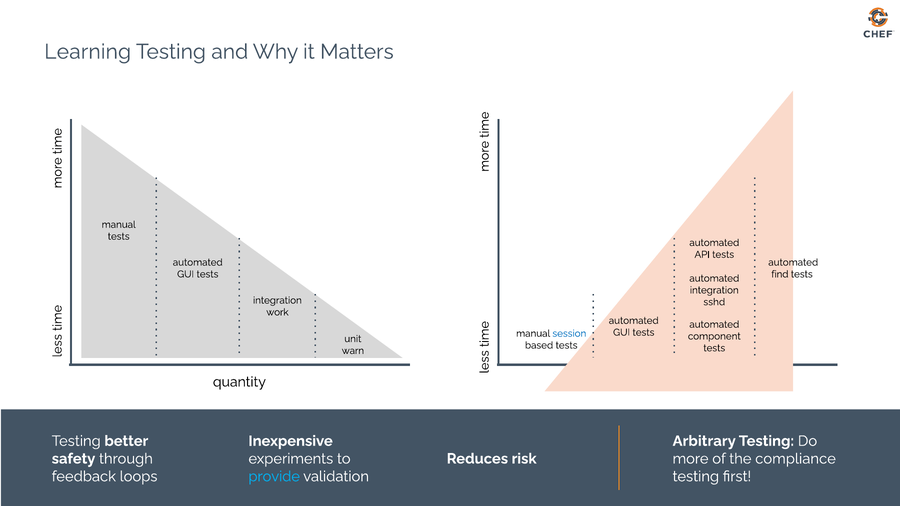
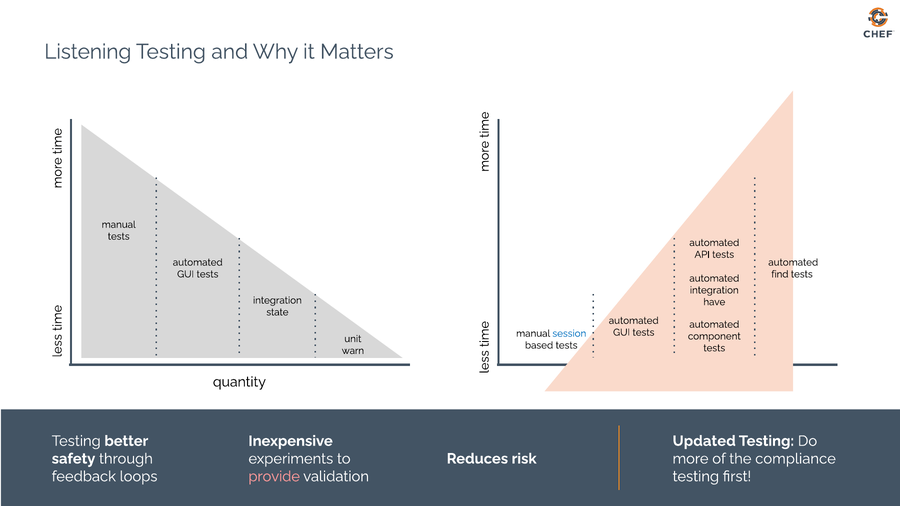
Learning: Learning -> Listening (88, 52)
sshd: sshd -> have (714, 302)
work: work -> state (277, 312)
Arbitrary: Arbitrary -> Updated (704, 441)
provide colour: light blue -> pink (274, 477)
